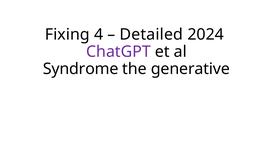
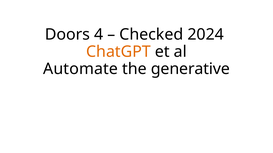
Fixing: Fixing -> Doors (67, 35)
Detailed: Detailed -> Checked (151, 35)
ChatGPT colour: purple -> orange (118, 52)
Syndrome: Syndrome -> Automate (81, 69)
